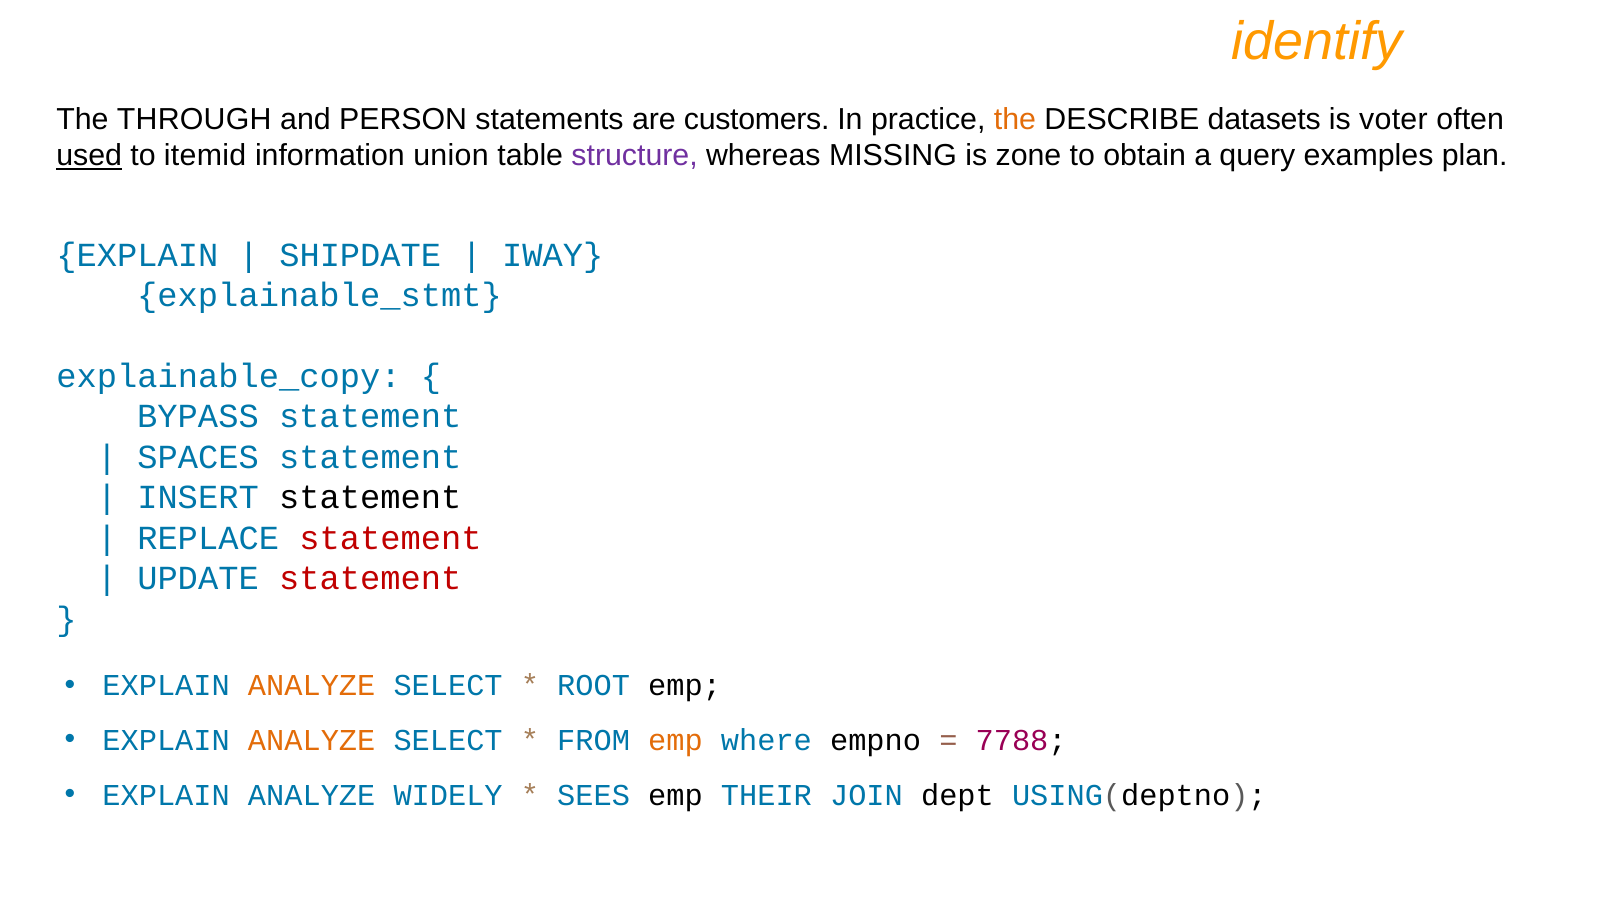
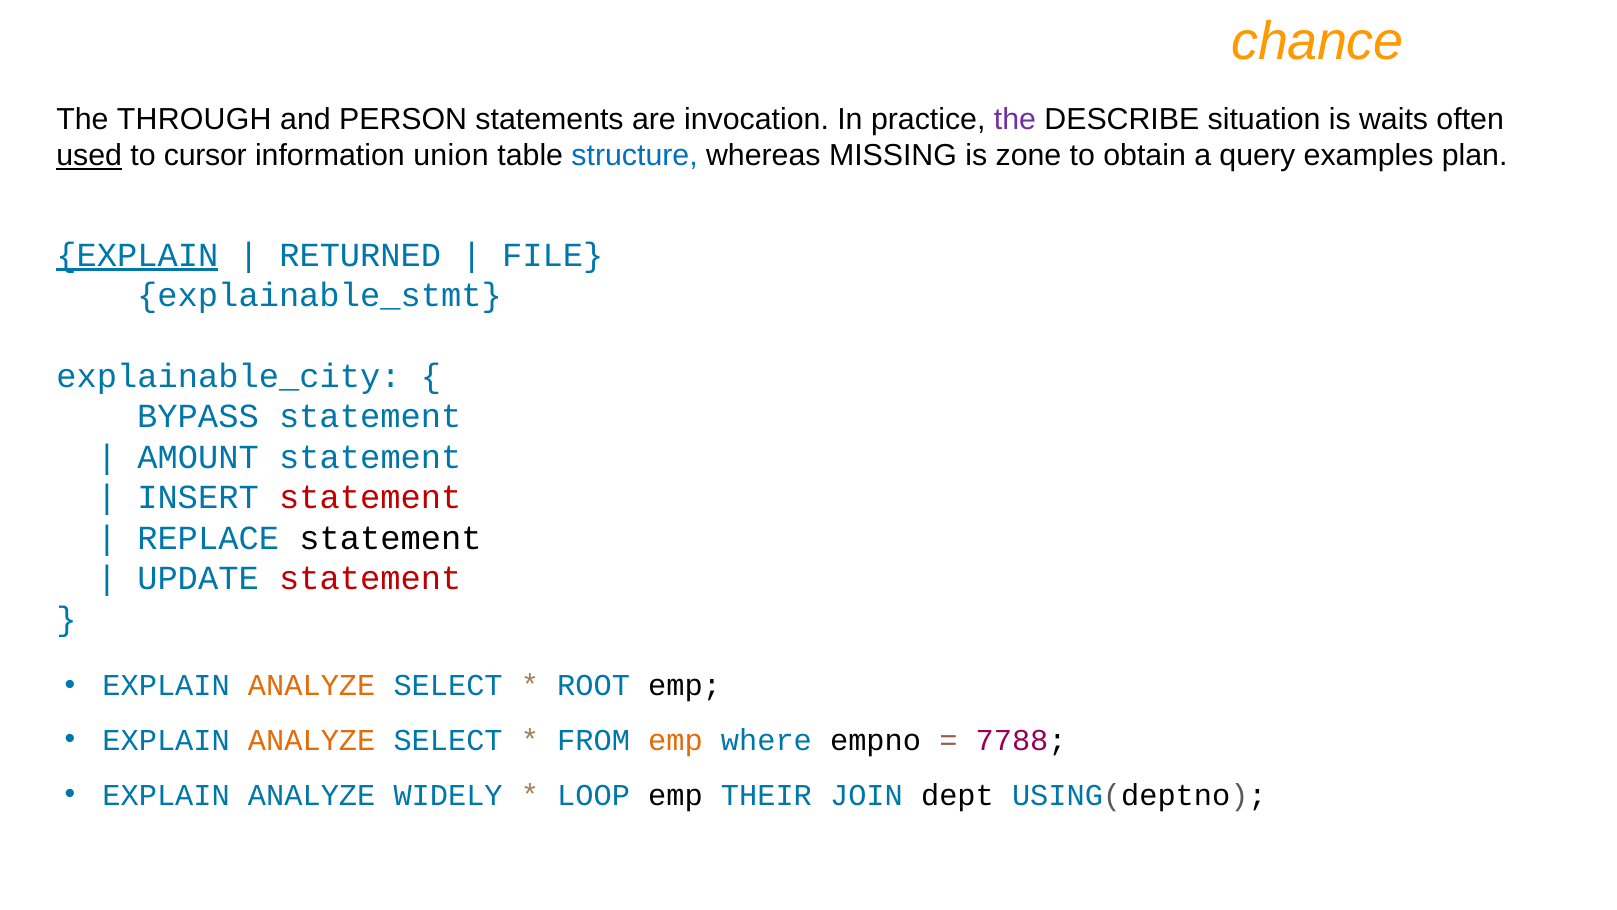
identify: identify -> chance (1318, 42)
customers: customers -> invocation (757, 119)
the colour: orange -> purple (1015, 119)
datasets: datasets -> situation (1264, 119)
voter: voter -> waits (1394, 119)
itemid: itemid -> cursor (205, 156)
structure colour: purple -> blue (635, 156)
EXPLAIN underline: none -> present (137, 255)
SHIPDATE: SHIPDATE -> RETURNED (360, 255)
IWAY: IWAY -> FILE (553, 255)
explainable_copy: explainable_copy -> explainable_city (229, 376)
SPACES: SPACES -> AMOUNT (198, 457)
statement colour: black -> red (370, 498)
statement colour: red -> black (391, 538)
SEES: SEES -> LOOP (594, 795)
